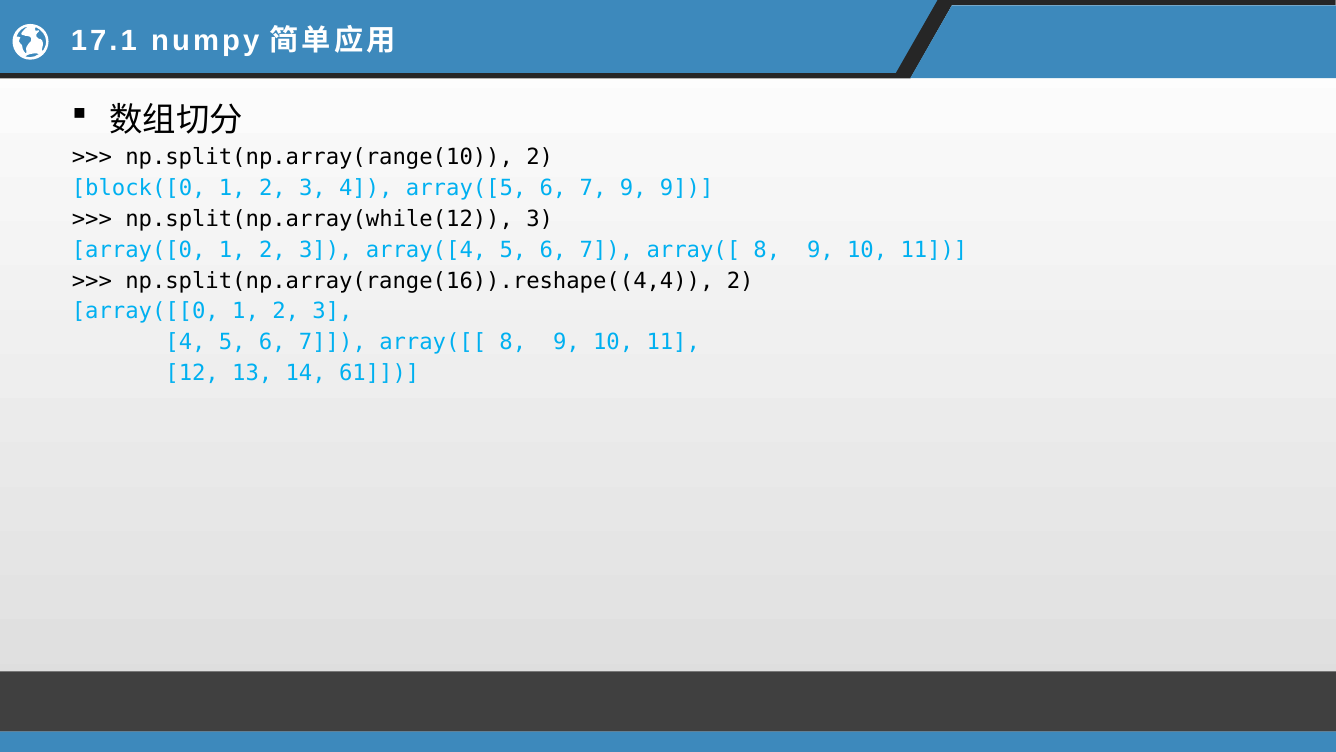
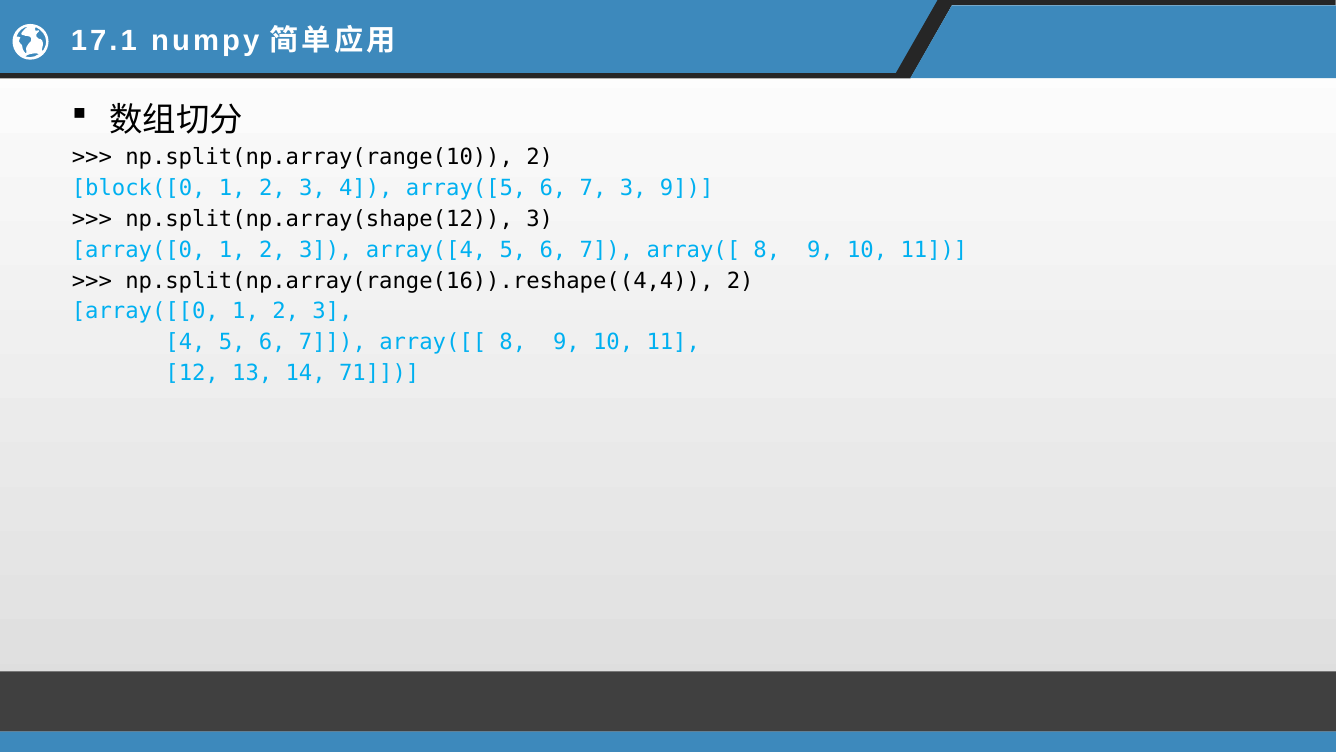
7 9: 9 -> 3 (633, 188)
np.split(np.array(while(12: np.split(np.array(while(12 -> np.split(np.array(shape(12 (319, 219)
61: 61 -> 71 (379, 373)
